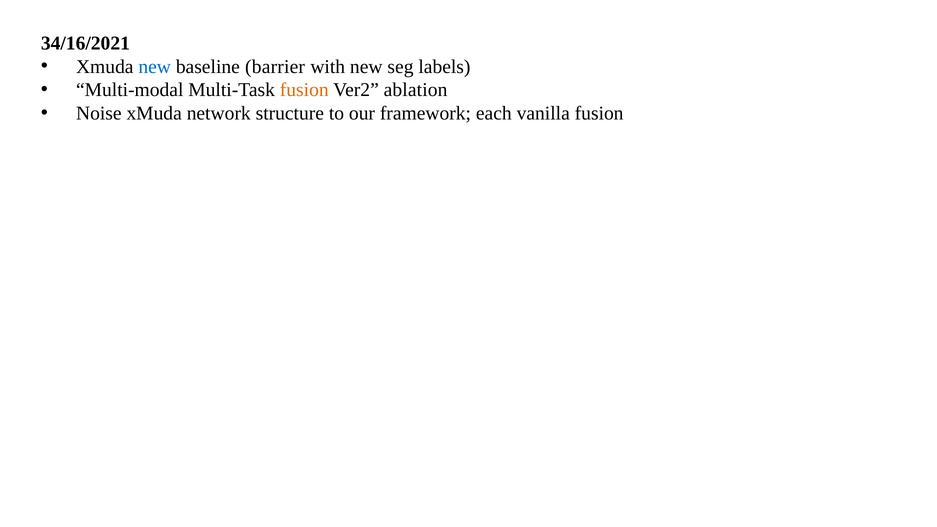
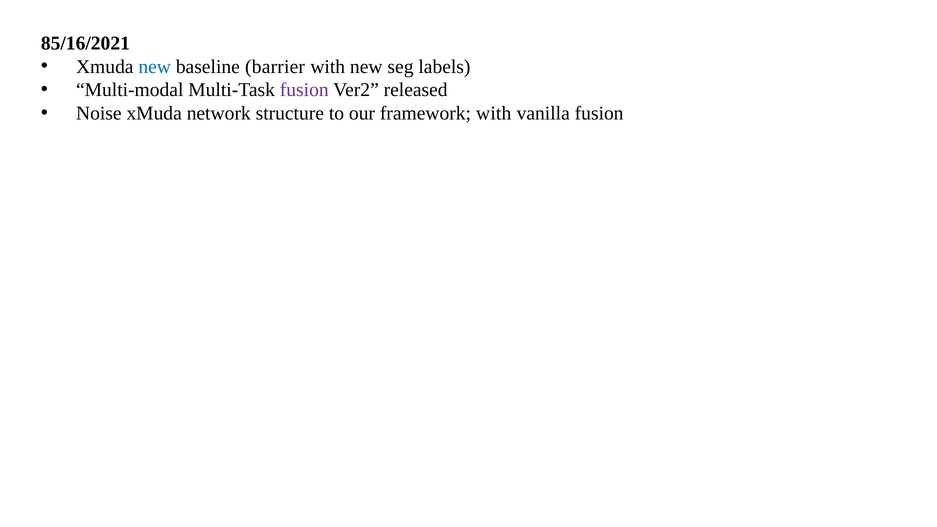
34/16/2021: 34/16/2021 -> 85/16/2021 (85, 43)
fusion colour: orange -> purple (304, 90)
ablation: ablation -> released (416, 90)
framework each: each -> with (494, 113)
